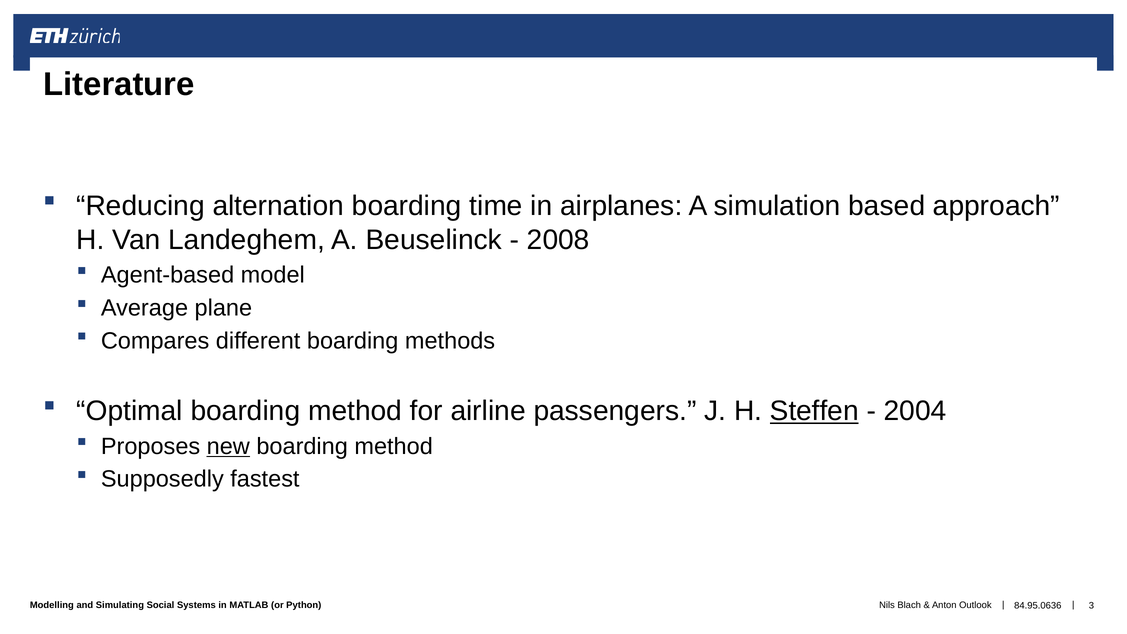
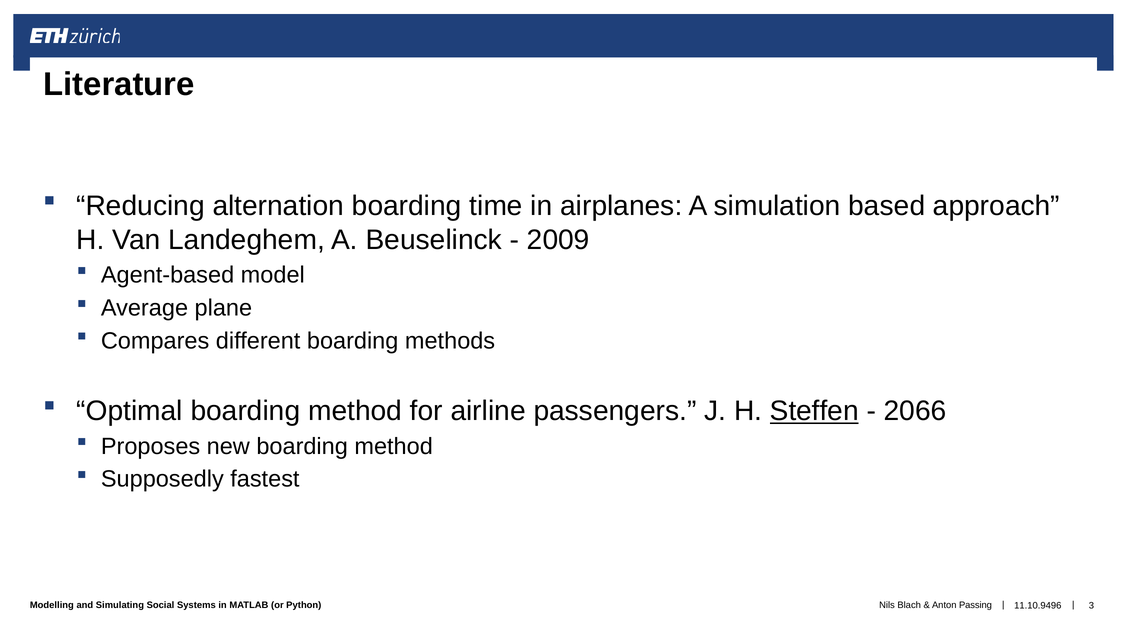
2008: 2008 -> 2009 (558, 240)
2004: 2004 -> 2066 (915, 411)
new underline: present -> none (228, 446)
Outlook: Outlook -> Passing (975, 605)
84.95.0636: 84.95.0636 -> 11.10.9496 (1038, 606)
